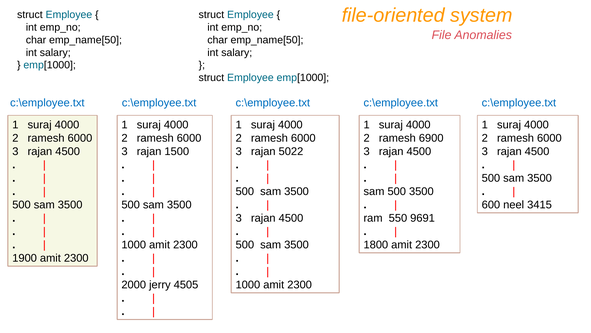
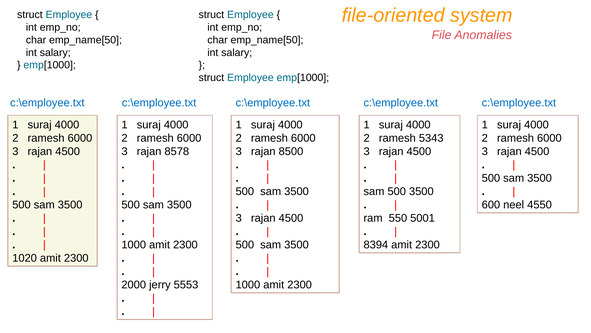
6900: 6900 -> 5343 (431, 138)
1500: 1500 -> 8578 (177, 151)
5022: 5022 -> 8500 (291, 151)
3415: 3415 -> 4550 (540, 205)
9691: 9691 -> 5001 (423, 218)
1800: 1800 -> 8394 (376, 244)
1900: 1900 -> 1020 (25, 258)
4505: 4505 -> 5553 (186, 284)
